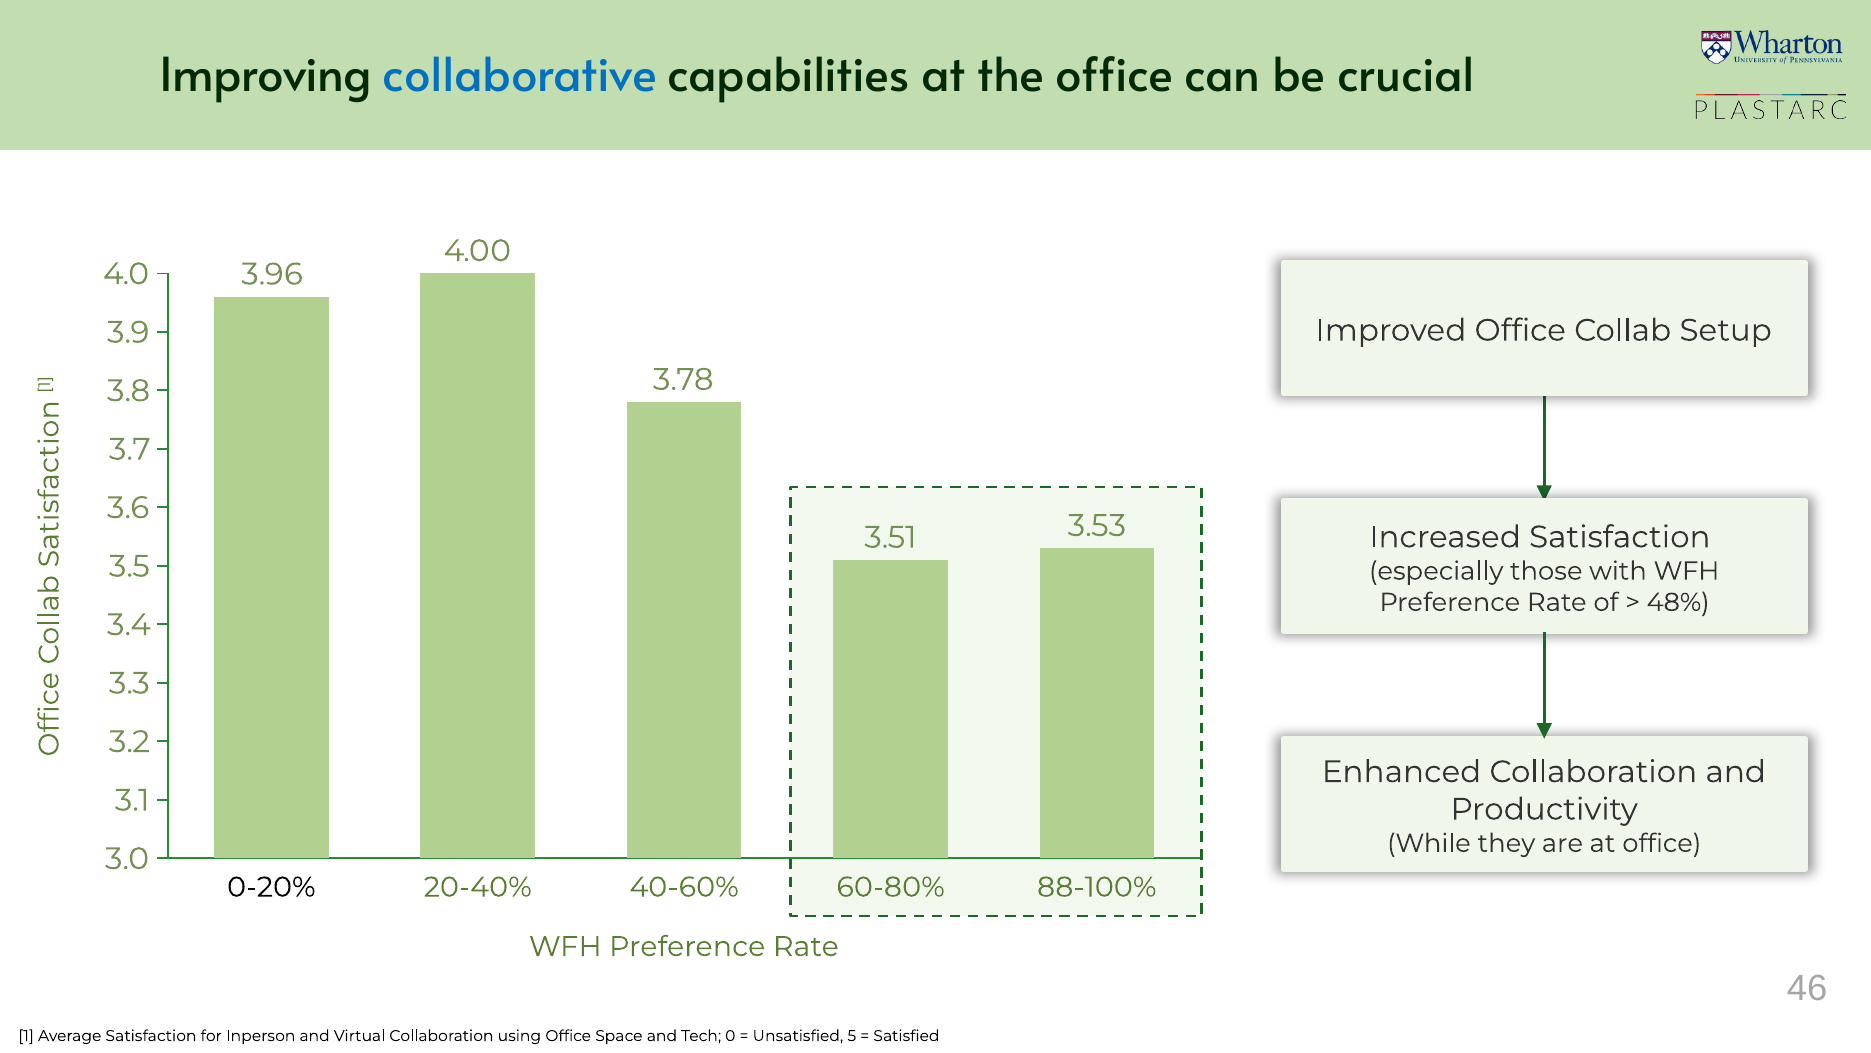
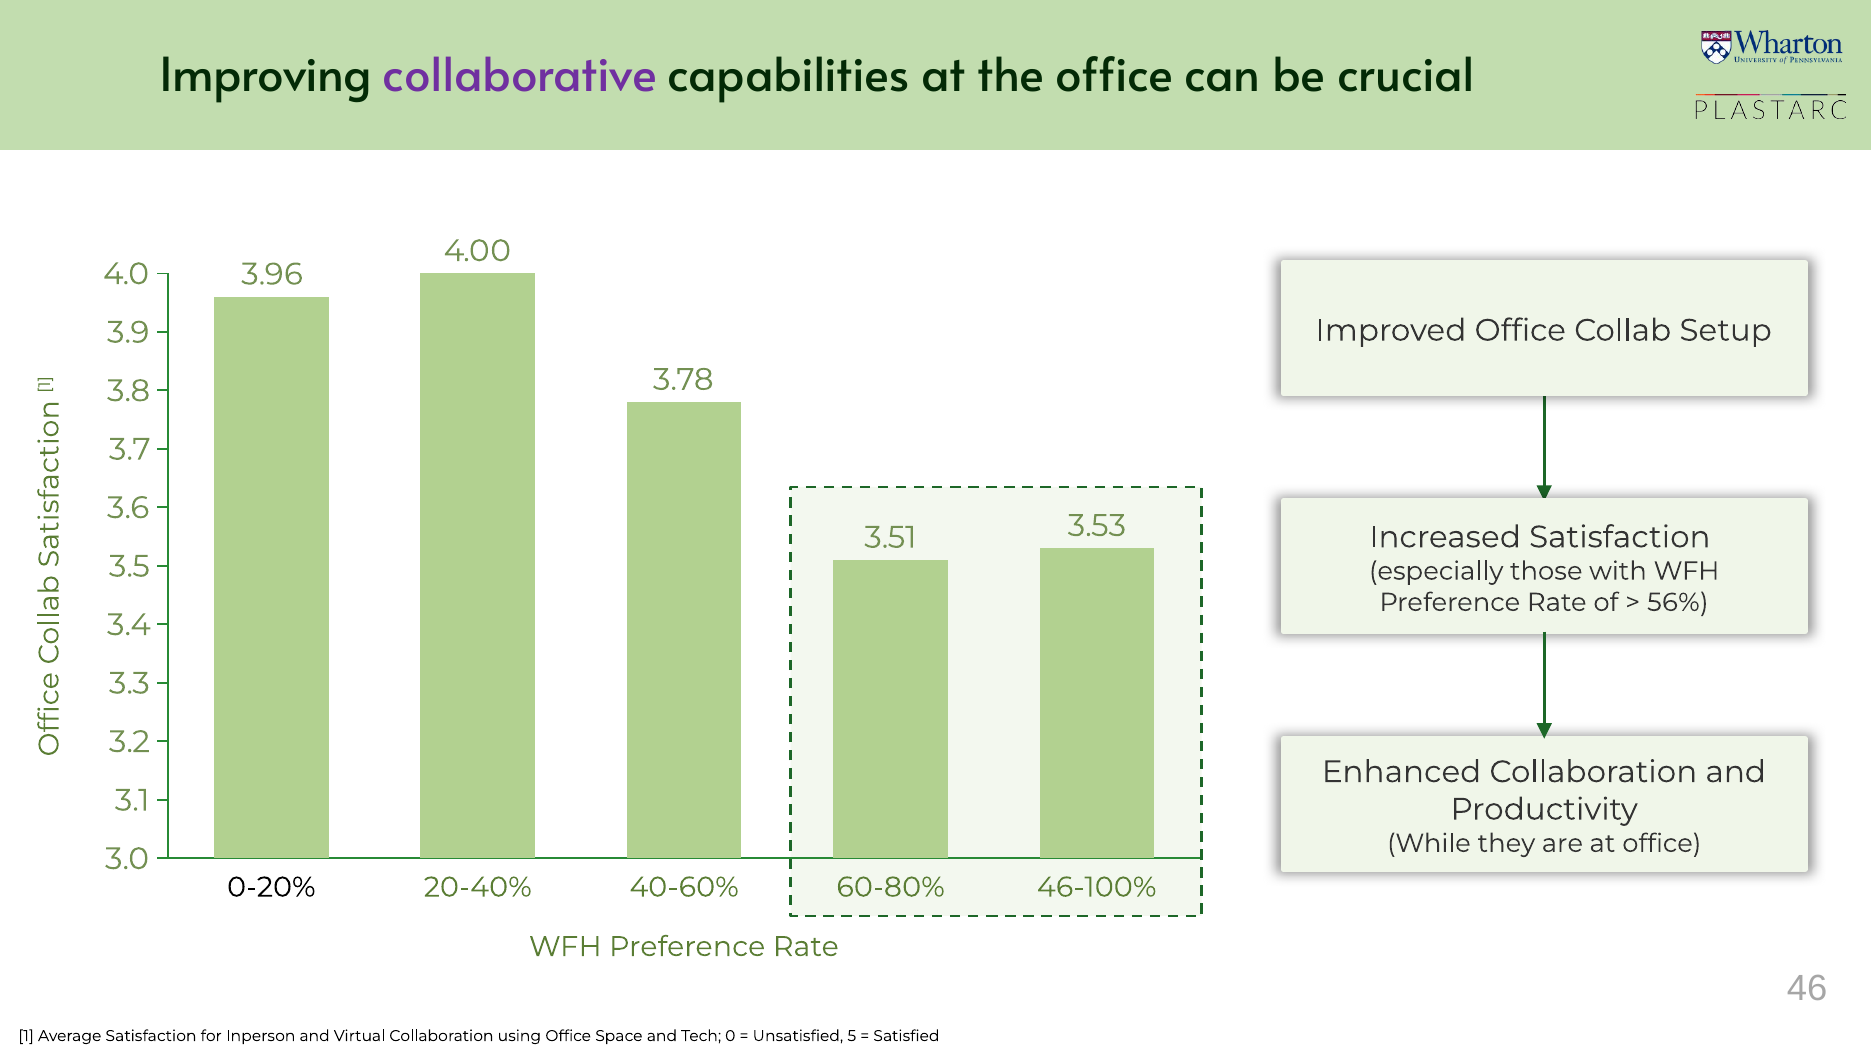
collaborative colour: blue -> purple (520, 76)
48%: 48% -> 56% (1678, 602)
88-100%: 88-100% -> 46-100% (1097, 887)
